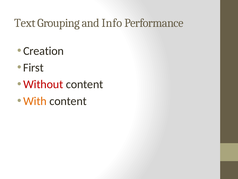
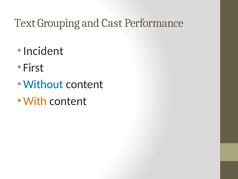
Info: Info -> Cast (112, 23)
Creation: Creation -> Incident (43, 51)
Without colour: red -> blue (43, 84)
